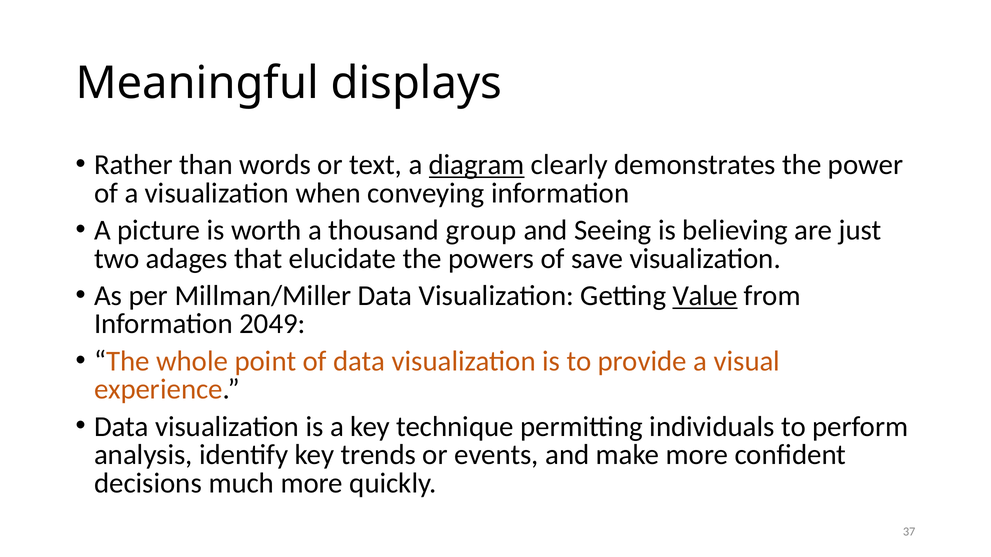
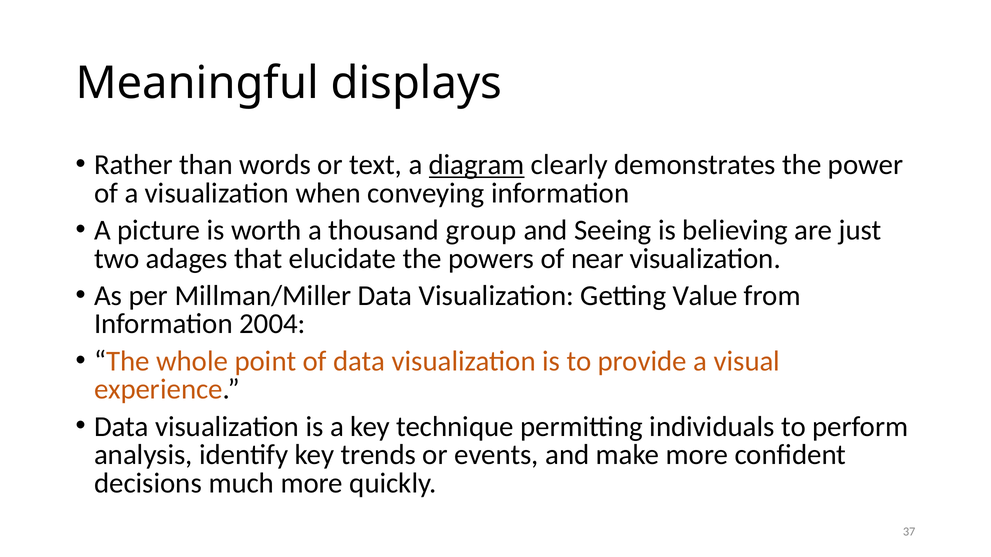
save: save -> near (597, 259)
Value underline: present -> none (705, 296)
2049: 2049 -> 2004 (272, 324)
